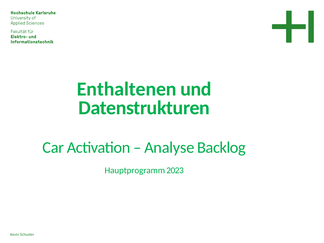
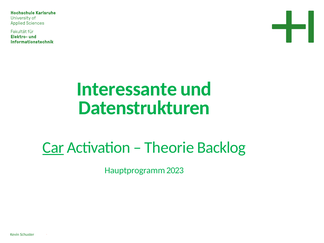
Enthaltenen: Enthaltenen -> Interessante (127, 89)
Car underline: none -> present (53, 148)
Analyse: Analyse -> Theorie (169, 148)
